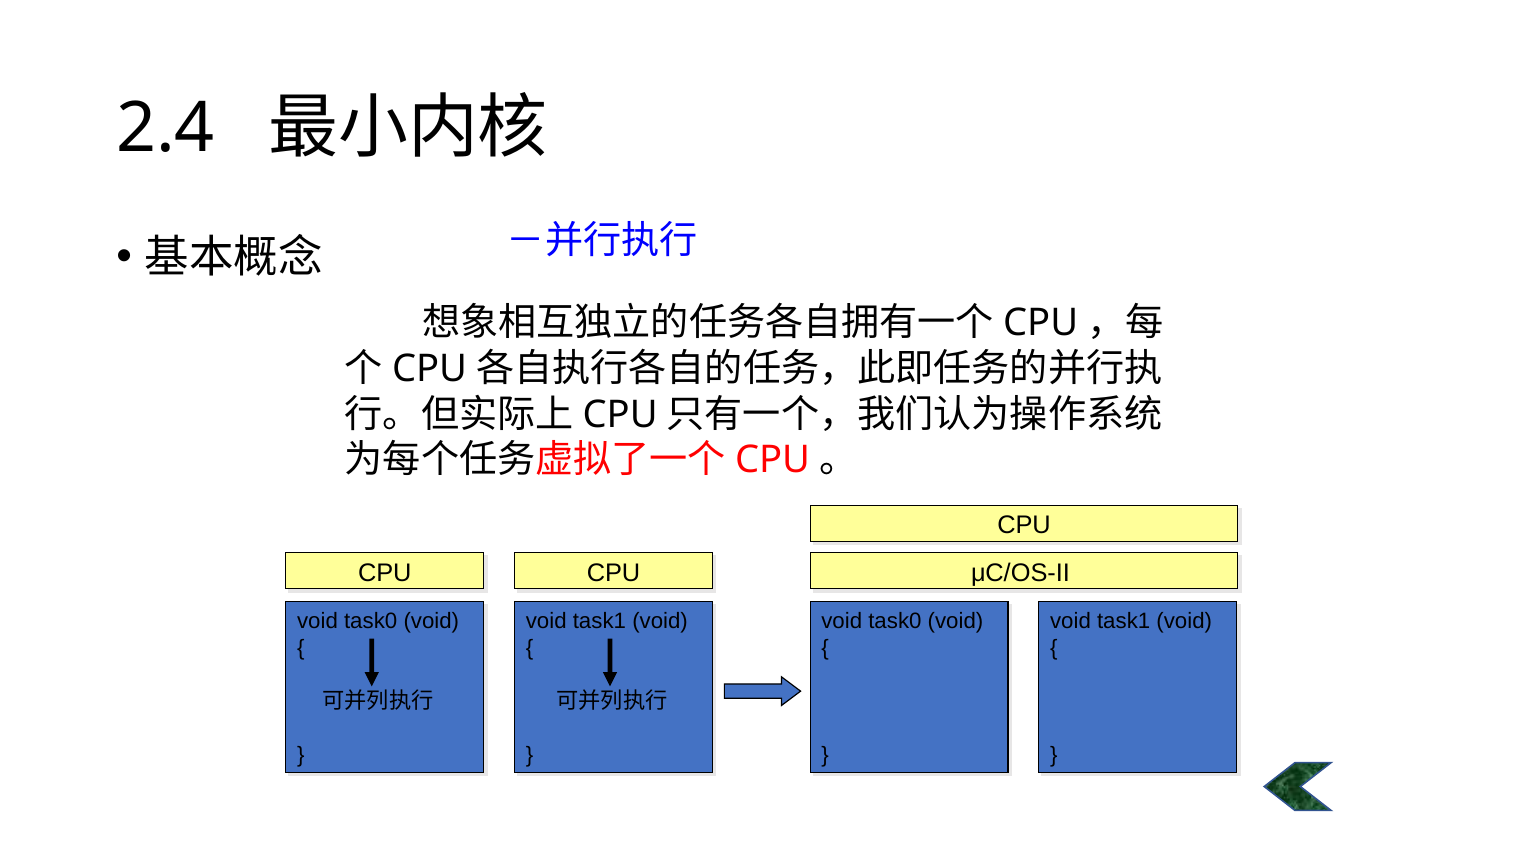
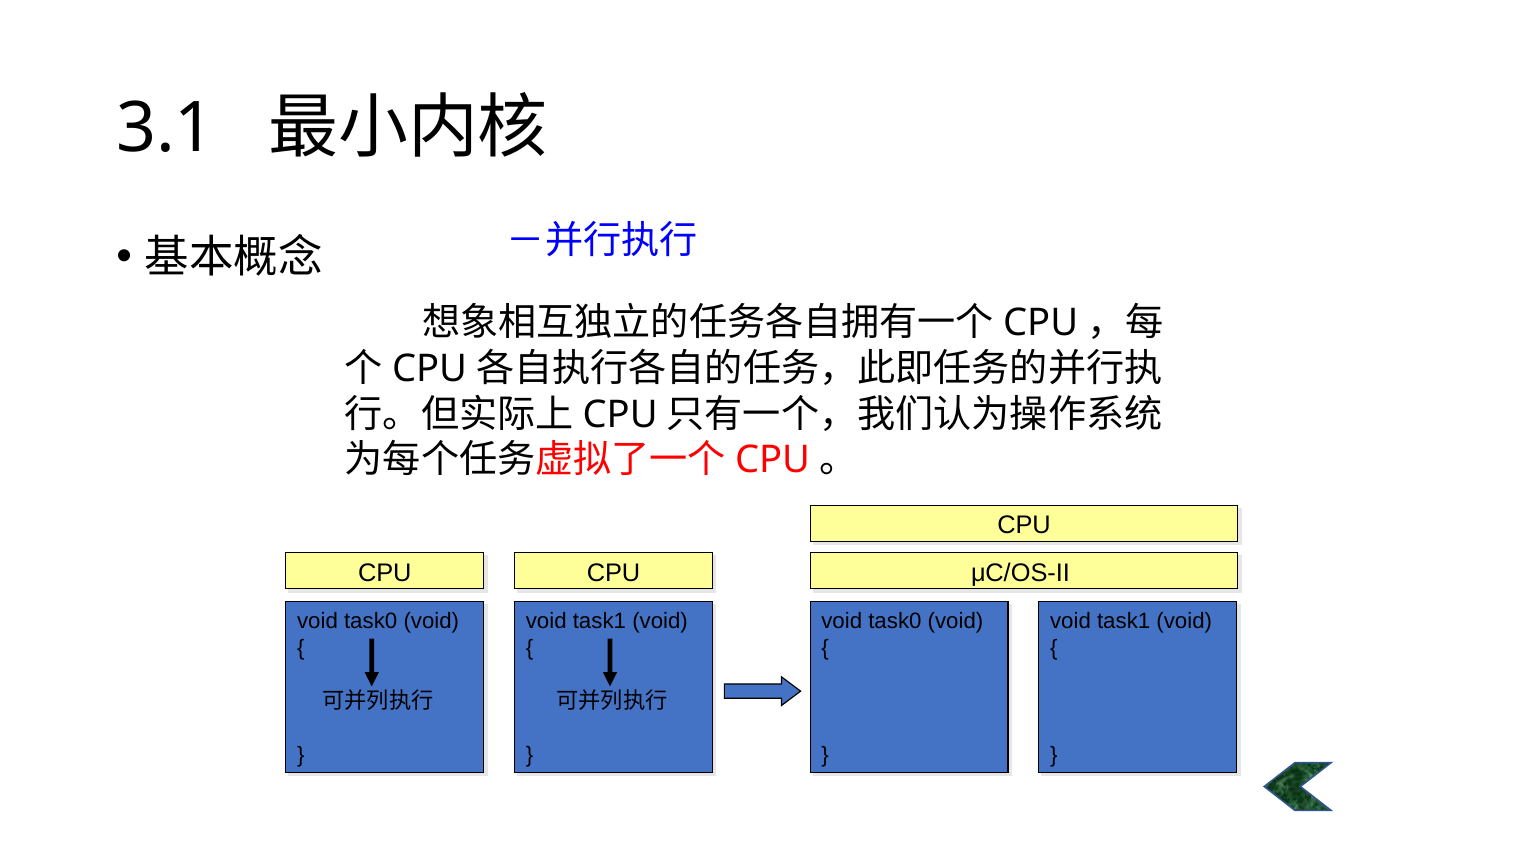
2.4: 2.4 -> 3.1 (166, 128)
